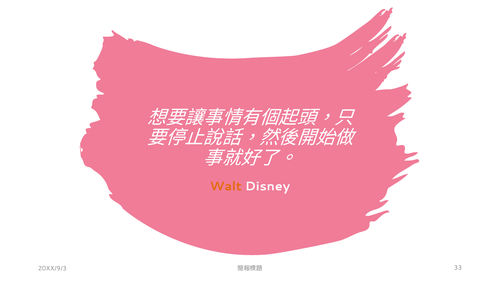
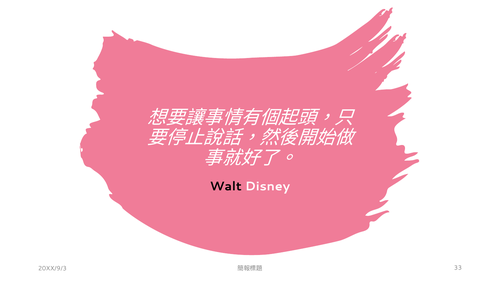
Walt colour: orange -> black (226, 187)
